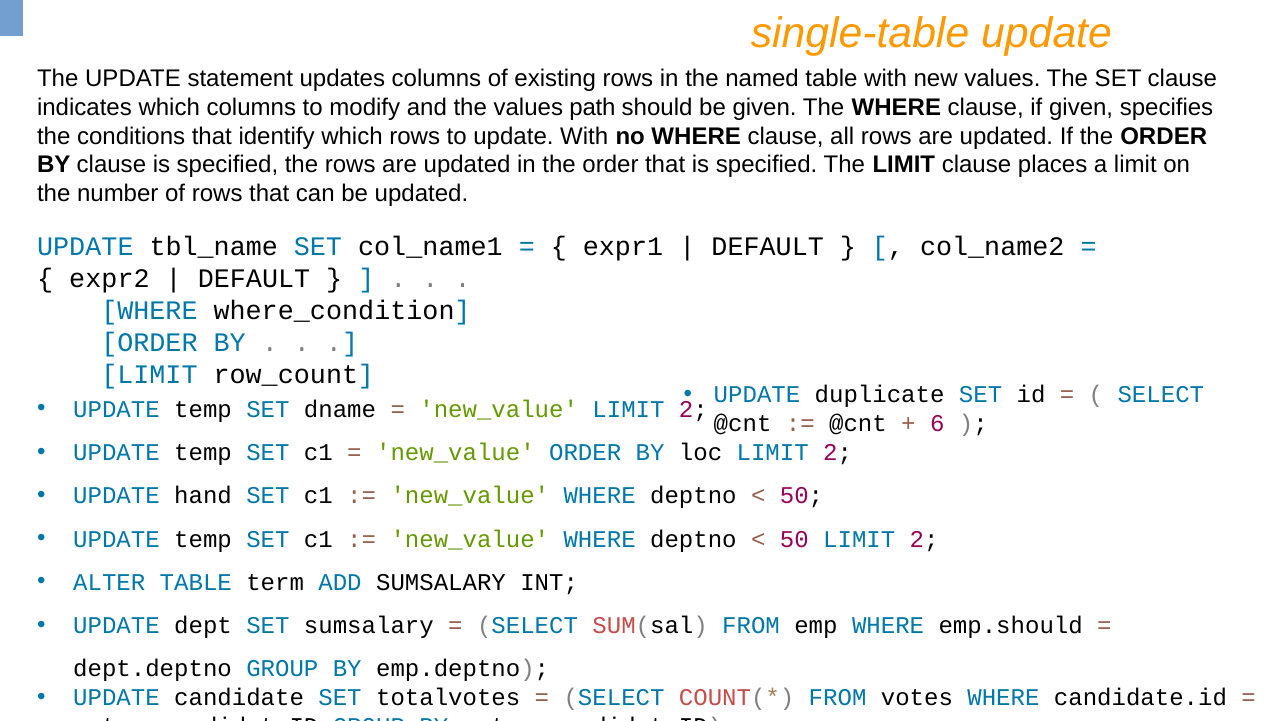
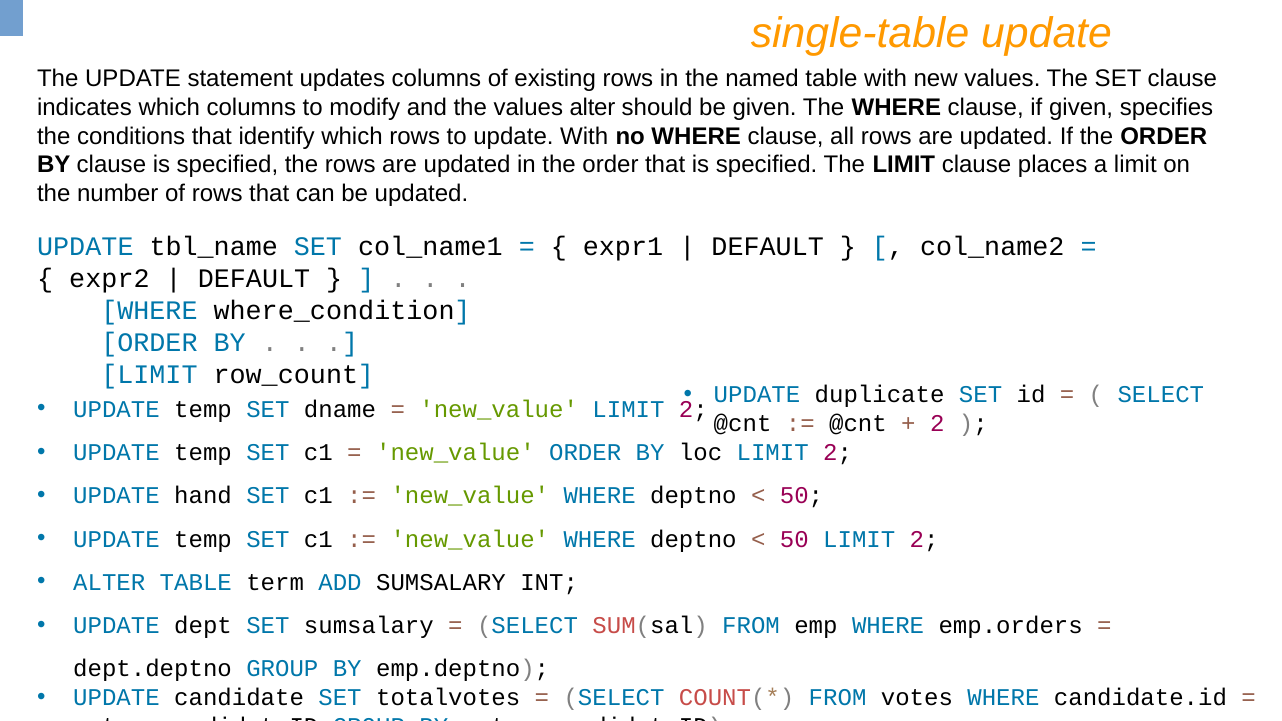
values path: path -> alter (592, 107)
6: 6 -> 2 (937, 424)
emp.should: emp.should -> emp.orders (1011, 626)
